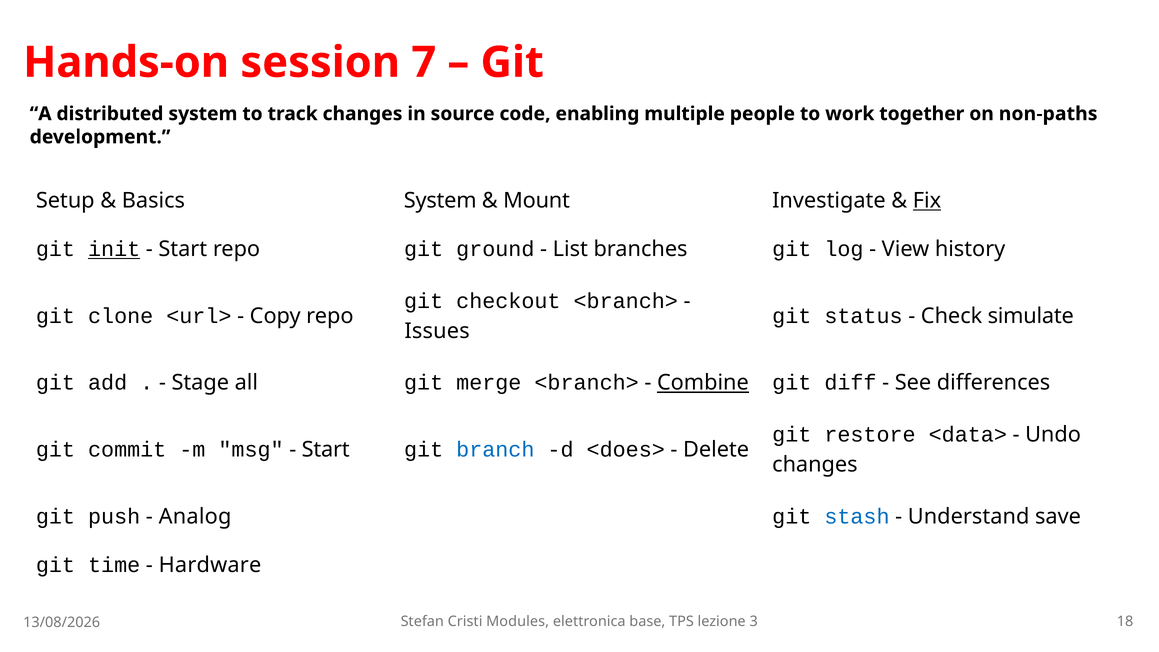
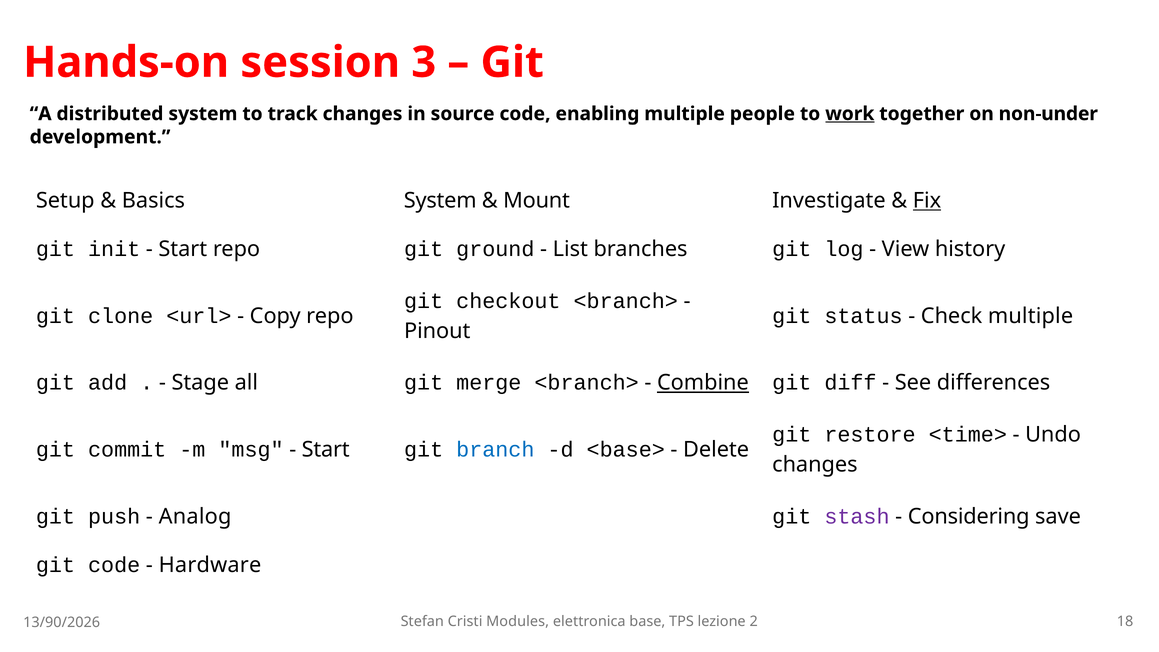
7: 7 -> 3 (424, 63)
work underline: none -> present (850, 114)
non-paths: non-paths -> non-under (1048, 114)
init underline: present -> none (114, 249)
Check simulate: simulate -> multiple (1031, 316)
Issues: Issues -> Pinout (437, 331)
<data>: <data> -> <time> (968, 435)
<does>: <does> -> <base> (626, 450)
stash colour: blue -> purple (857, 516)
Understand: Understand -> Considering (969, 516)
git time: time -> code (114, 565)
3: 3 -> 2 (754, 621)
13/08/2026: 13/08/2026 -> 13/90/2026 (62, 623)
